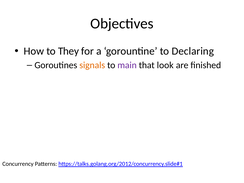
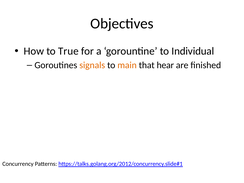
They: They -> True (68, 51)
Declaring: Declaring -> Individual (193, 51)
main colour: purple -> orange (127, 65)
look: look -> hear (165, 65)
